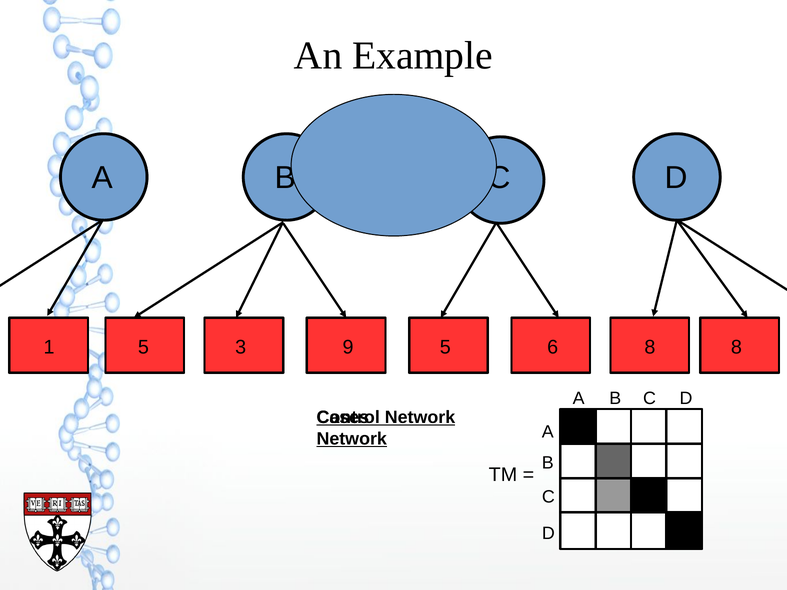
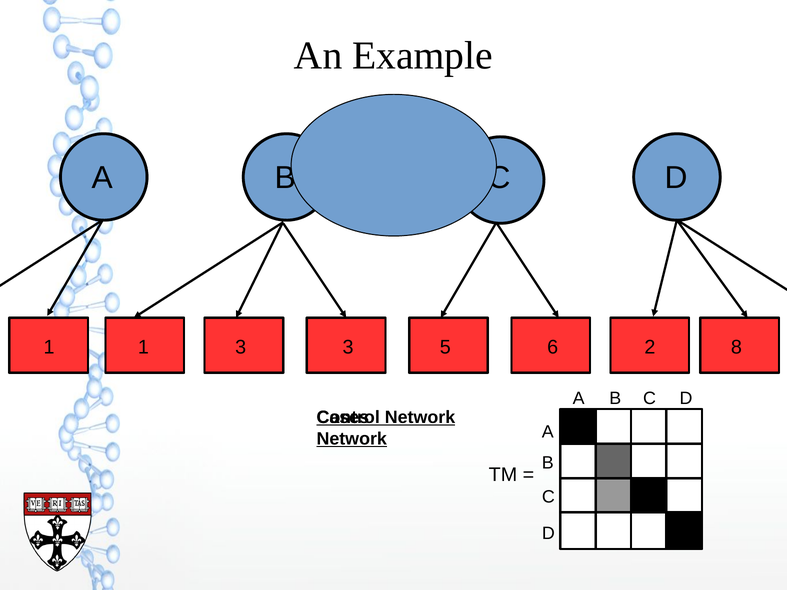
1 5: 5 -> 1 (143, 347)
3 9: 9 -> 3 (348, 347)
6 8: 8 -> 2 (650, 347)
